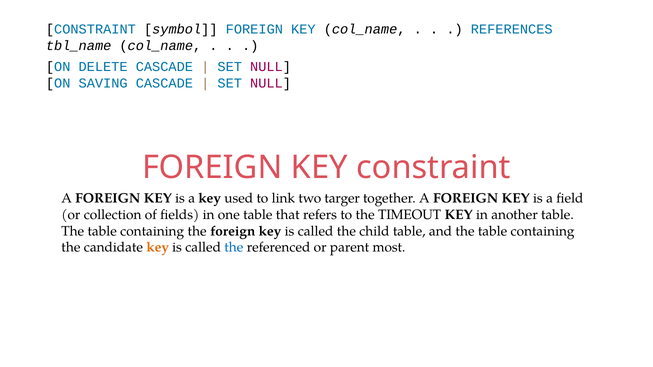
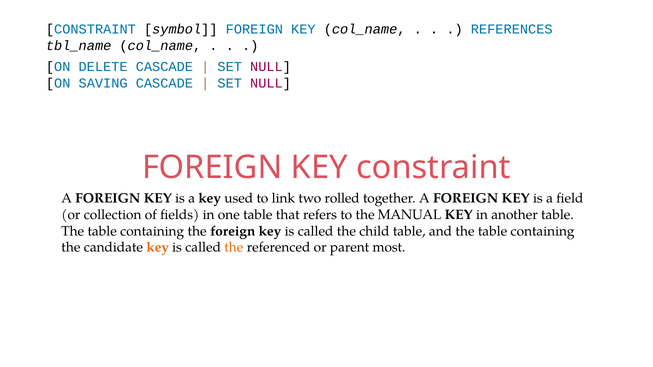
targer: targer -> rolled (342, 199)
TIMEOUT: TIMEOUT -> MANUAL (410, 215)
the colour: blue -> orange (234, 248)
